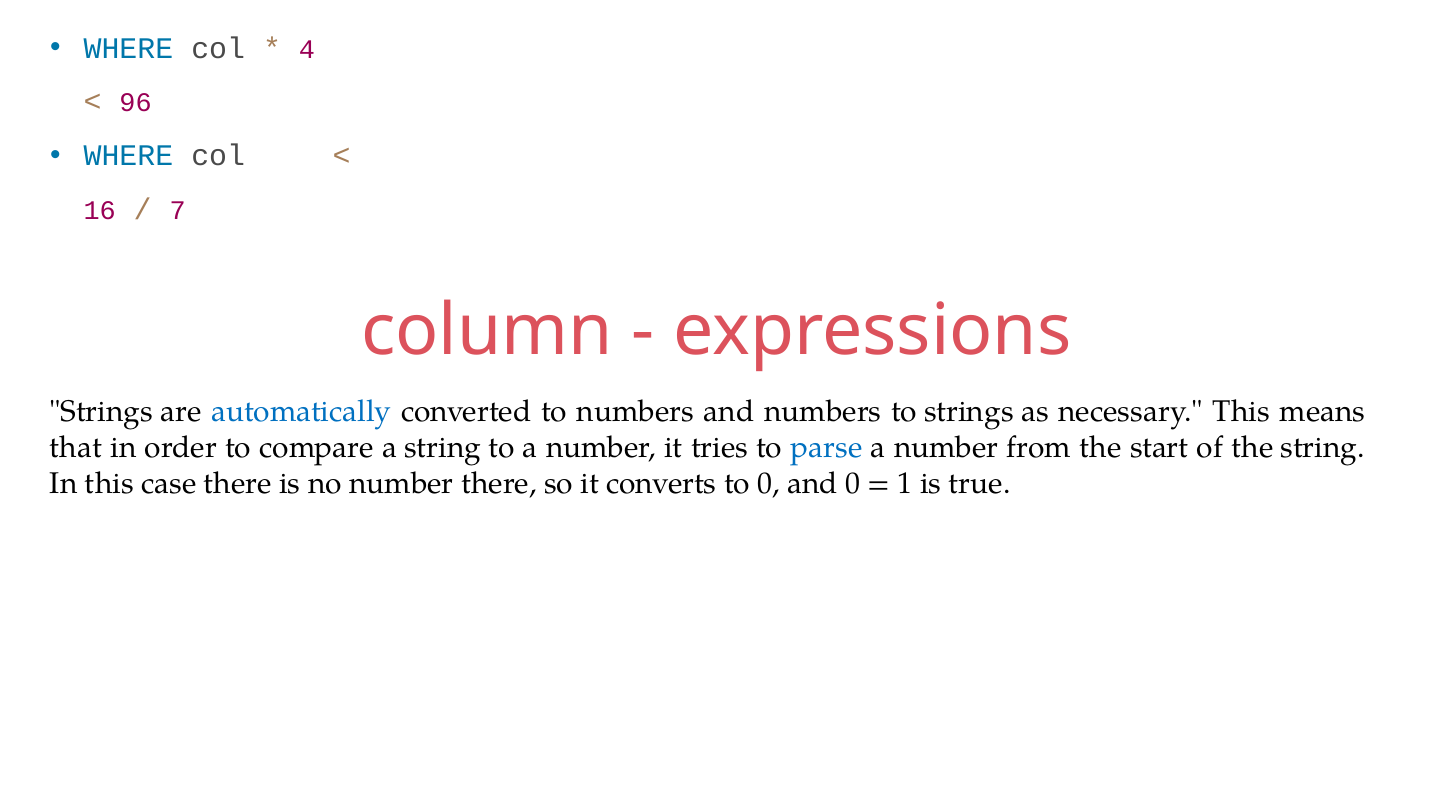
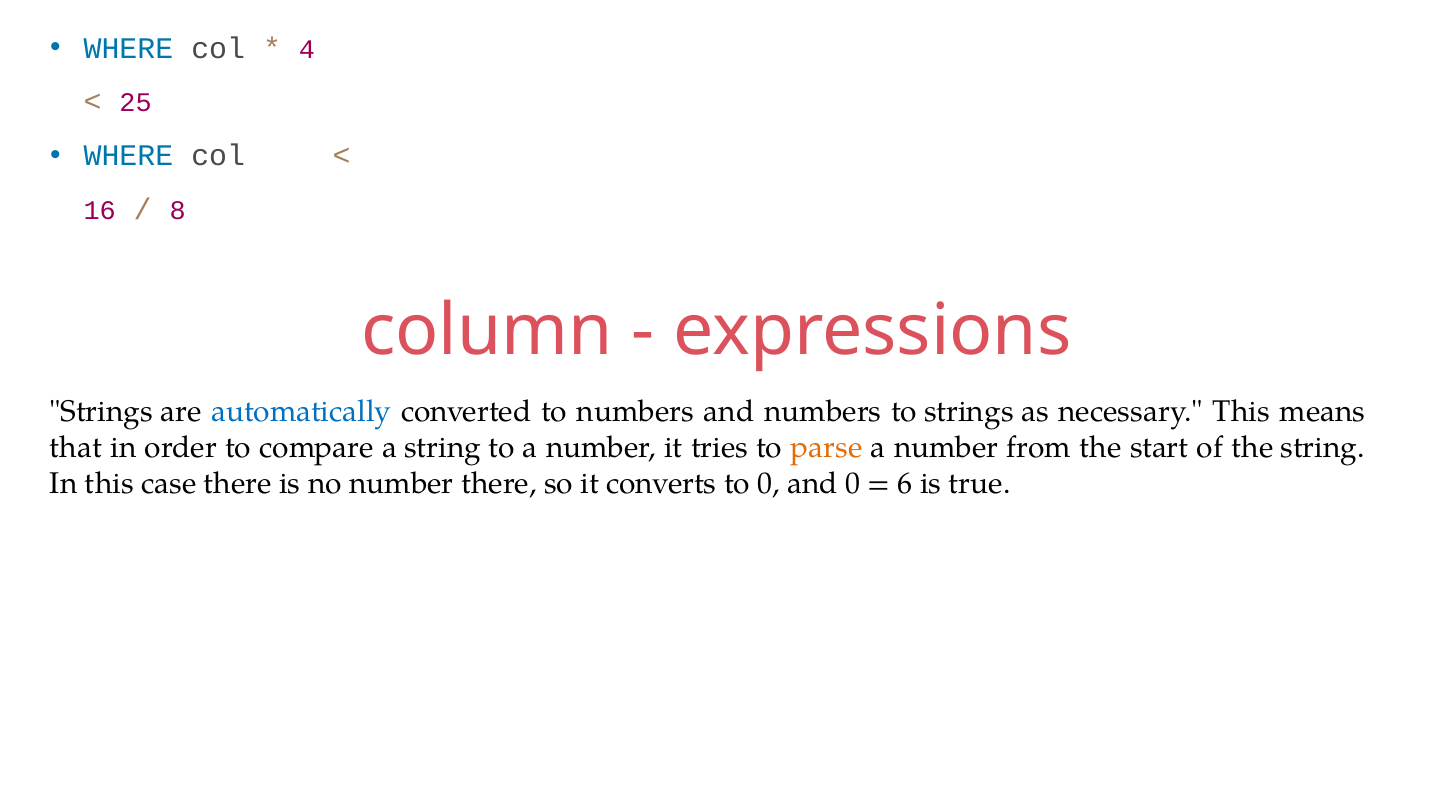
96: 96 -> 25 (136, 103)
7: 7 -> 8 (178, 211)
parse colour: blue -> orange (826, 447)
1: 1 -> 6 (905, 483)
